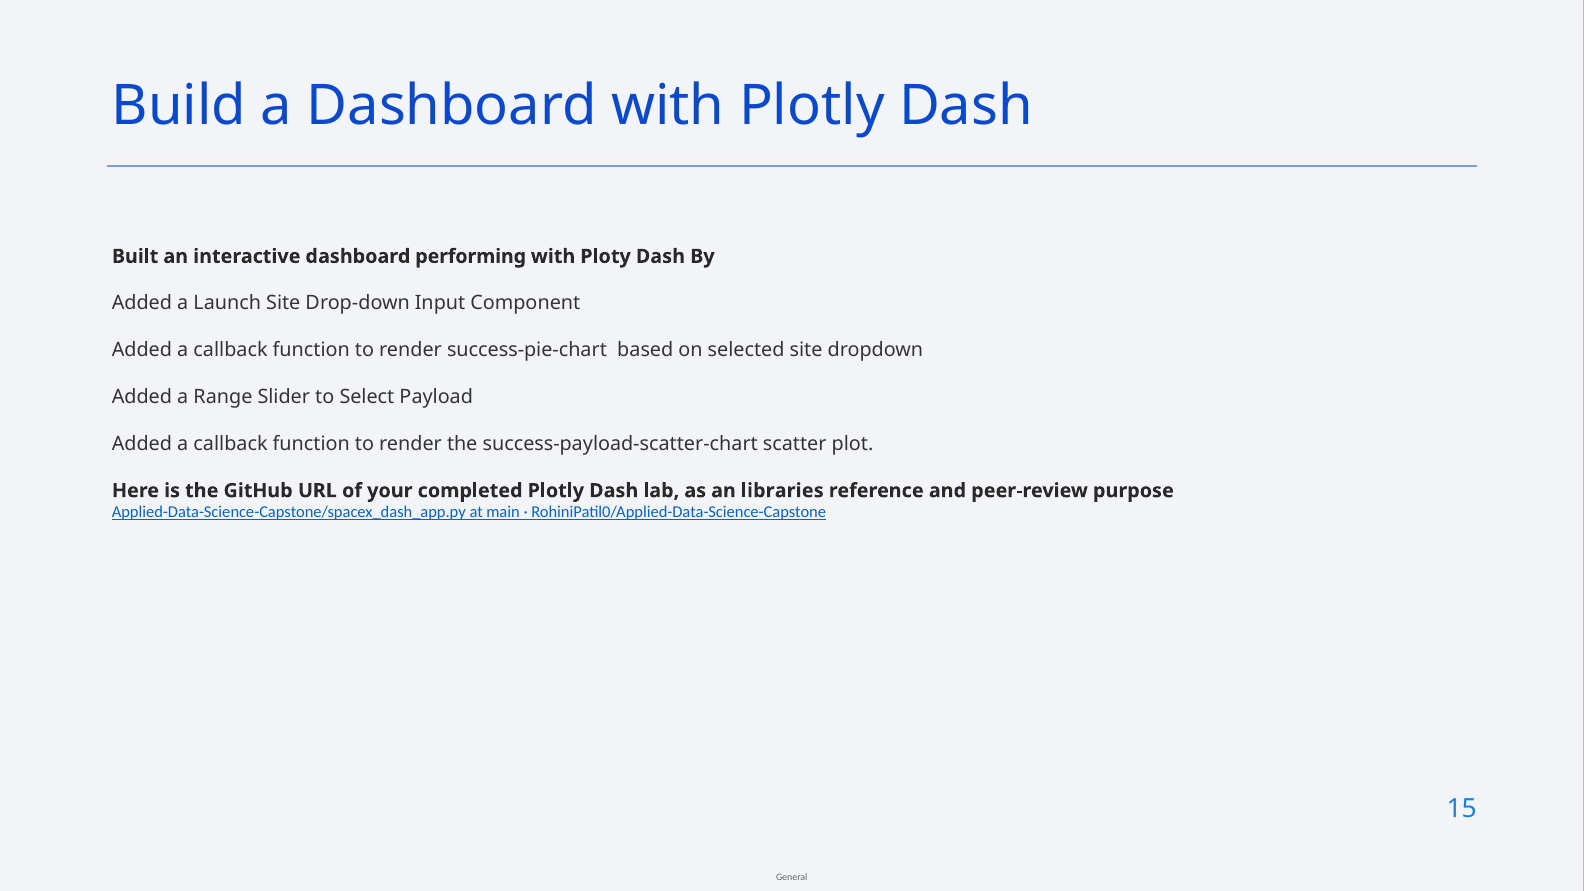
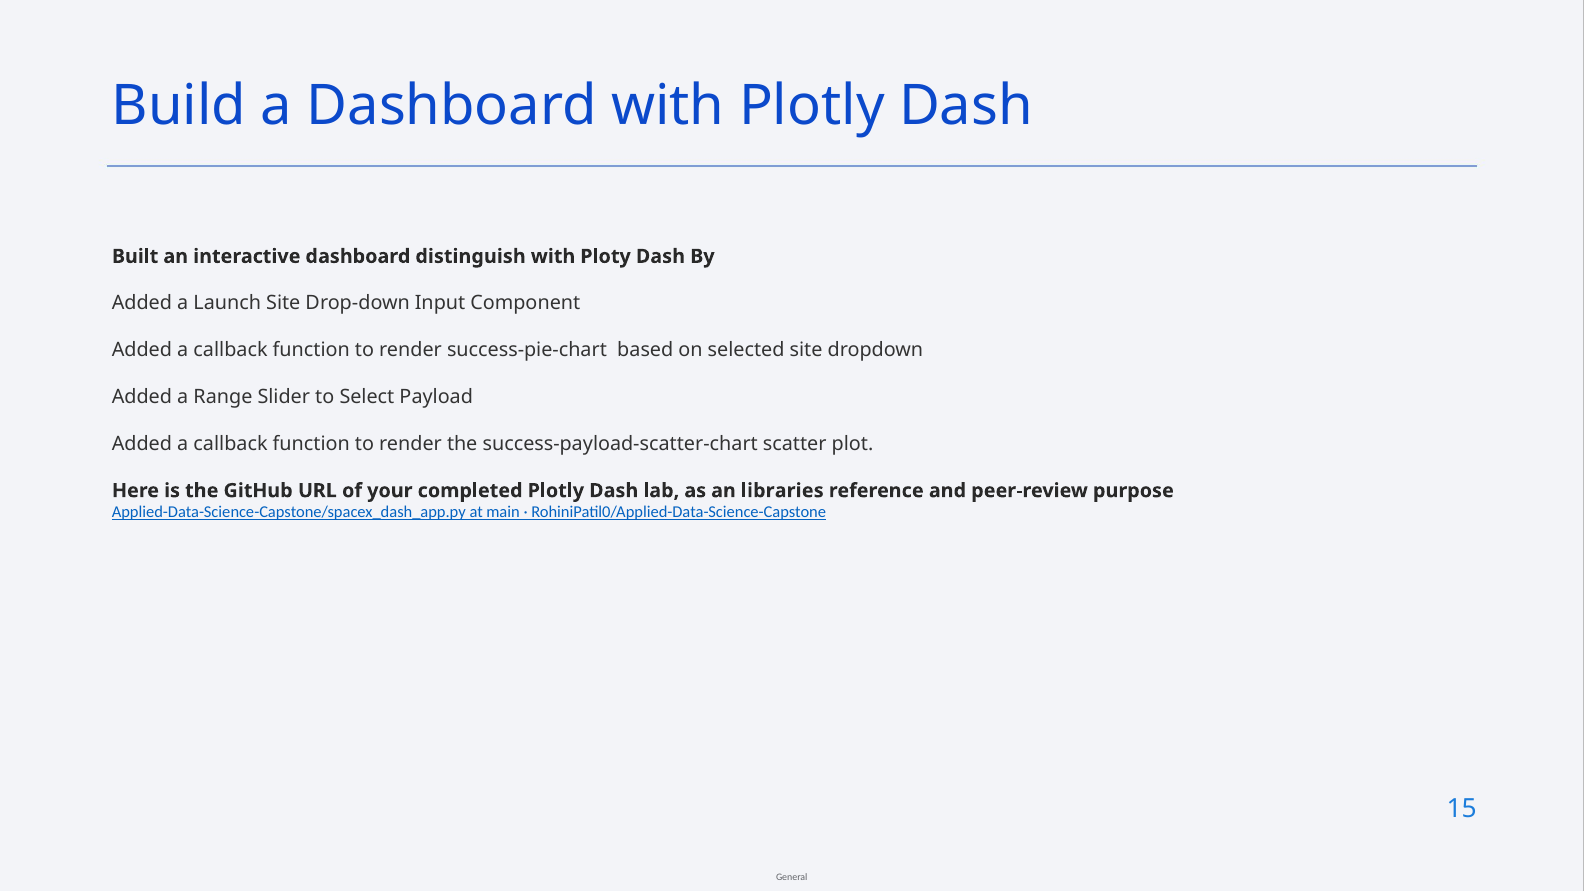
performing: performing -> distinguish (471, 256)
